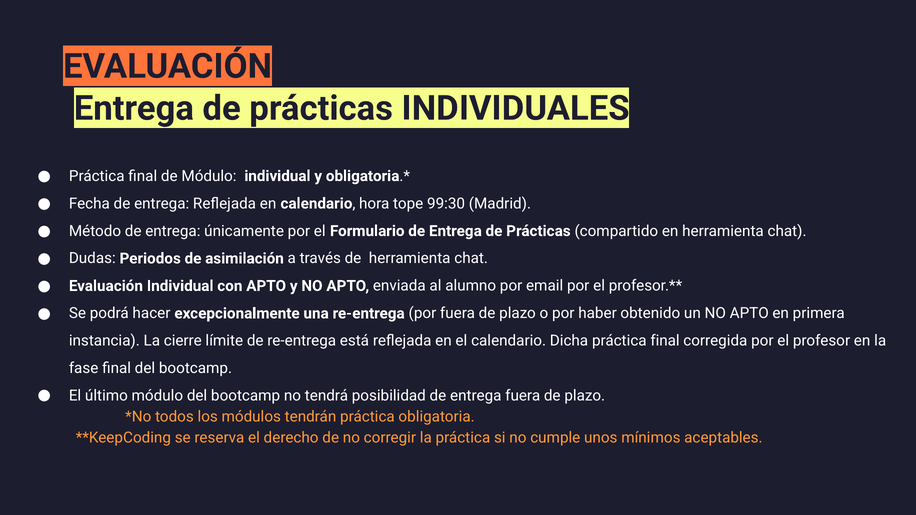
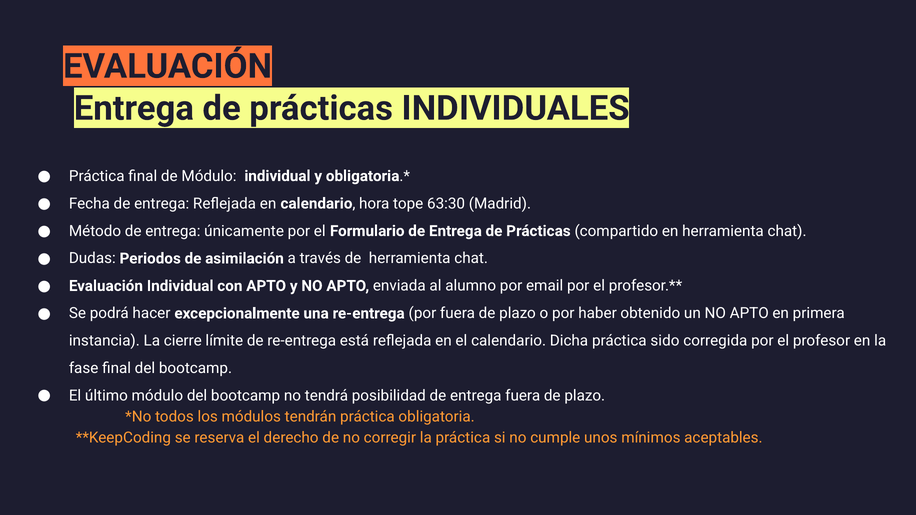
99:30: 99:30 -> 63:30 (446, 204)
Dicha práctica final: final -> sido (665, 341)
